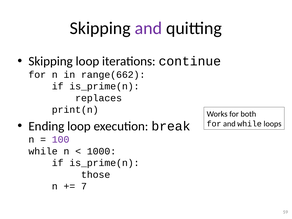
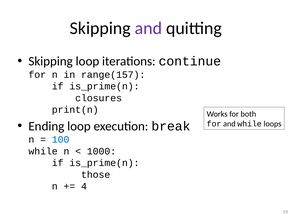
range(662: range(662 -> range(157 (113, 75)
replaces: replaces -> closures (99, 98)
100 colour: purple -> blue (61, 140)
7: 7 -> 4 (84, 186)
